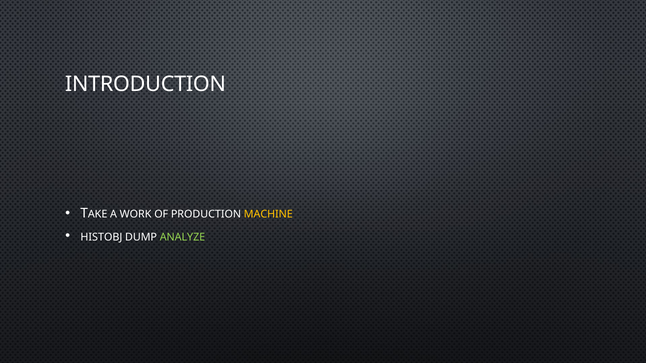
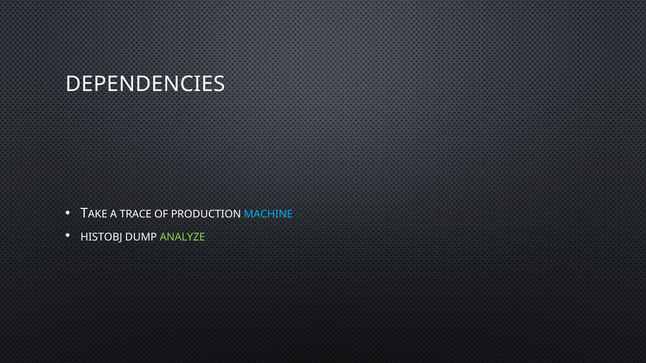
INTRODUCTION: INTRODUCTION -> DEPENDENCIES (145, 84)
WORK: WORK -> TRACE (136, 214)
MACHINE colour: yellow -> light blue (268, 214)
